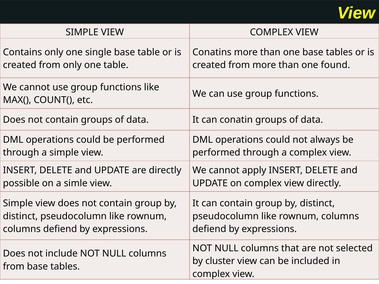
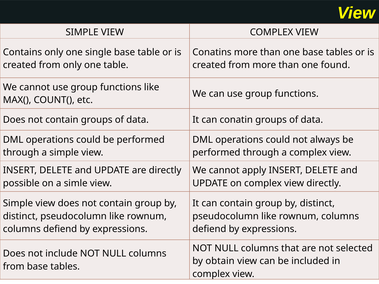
cluster: cluster -> obtain (220, 261)
